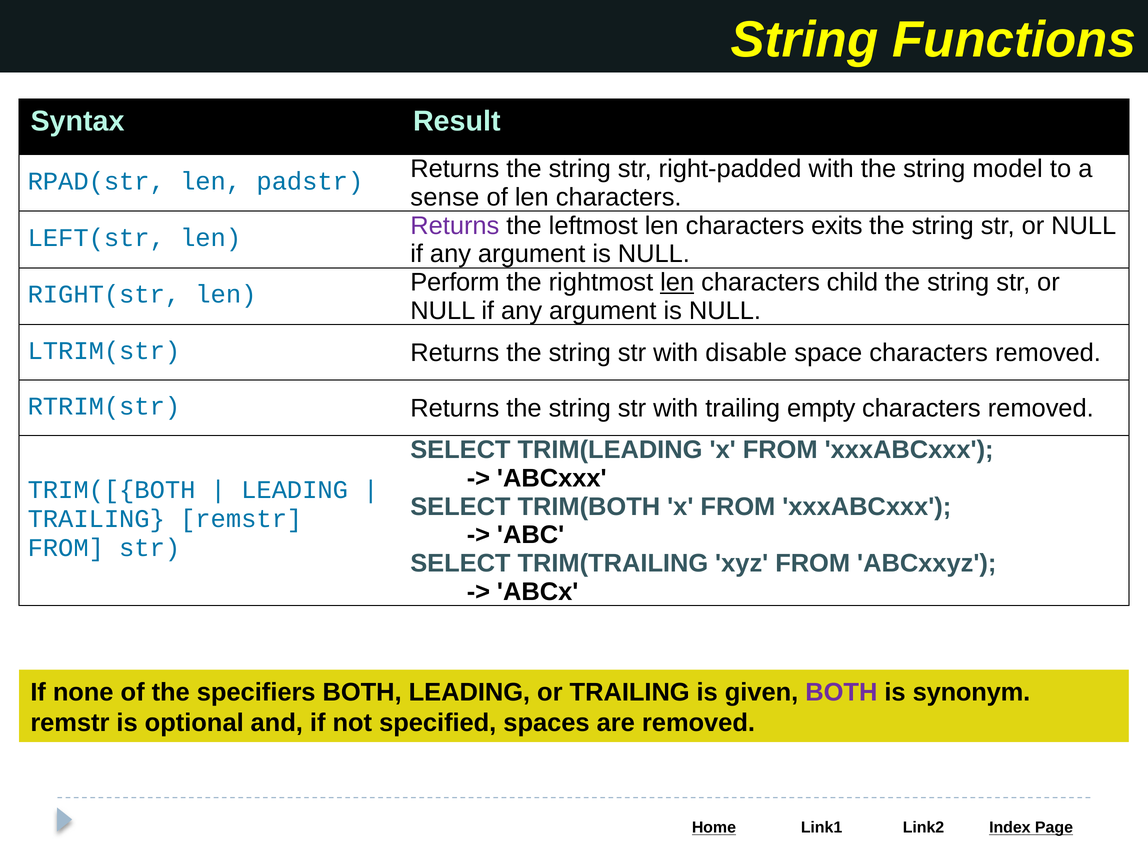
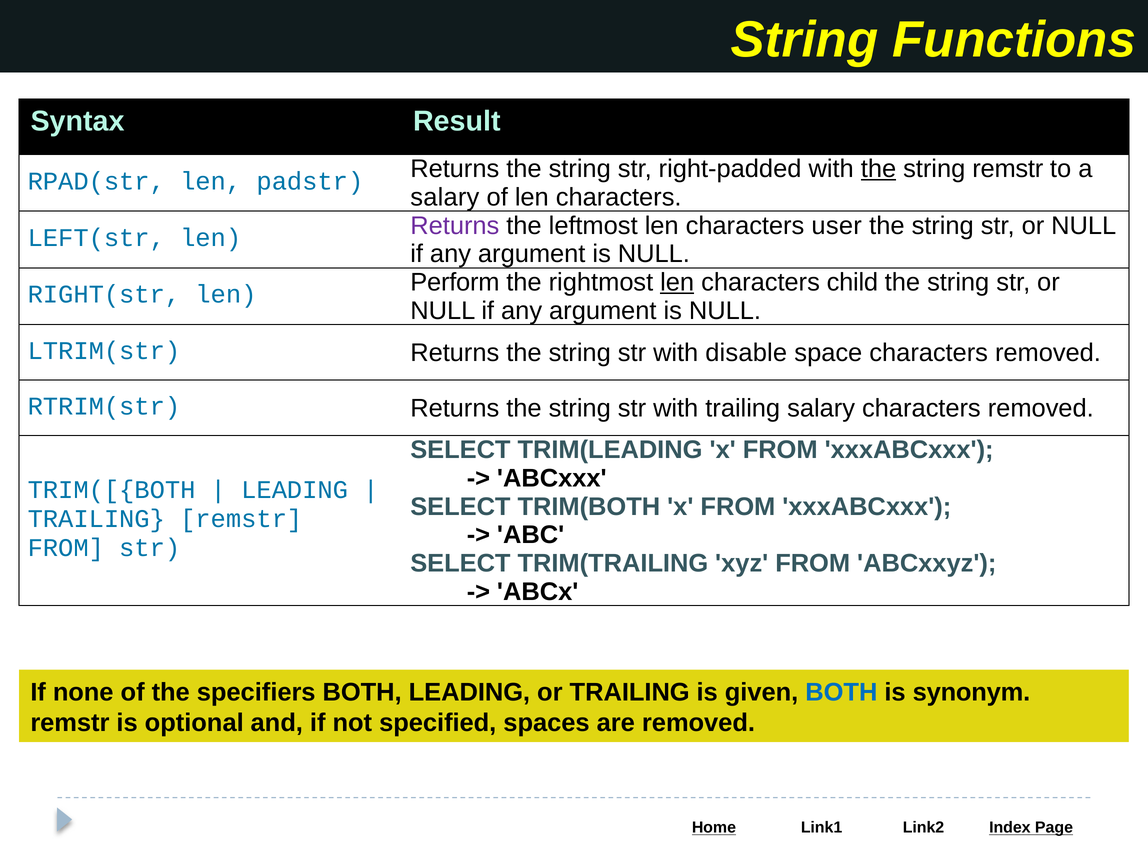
the underline: none -> present (879, 169)
string model: model -> remstr (1008, 169)
sense: sense -> salary (445, 197)
exits: exits -> user (837, 226)
trailing empty: empty -> salary (821, 408)
BOTH colour: purple -> blue (841, 692)
